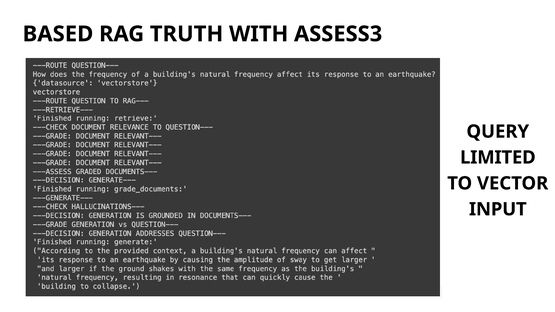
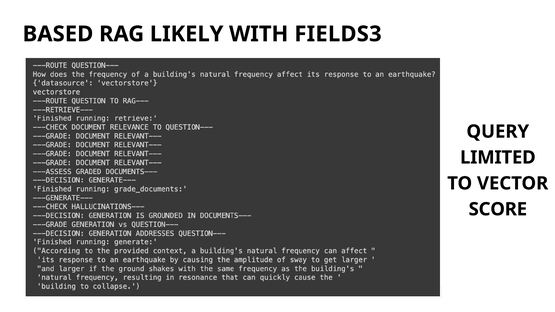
TRUTH: TRUTH -> LIKELY (187, 34)
ASSESS3: ASSESS3 -> FIELDS3 (338, 34)
INPUT: INPUT -> SCORE (498, 209)
